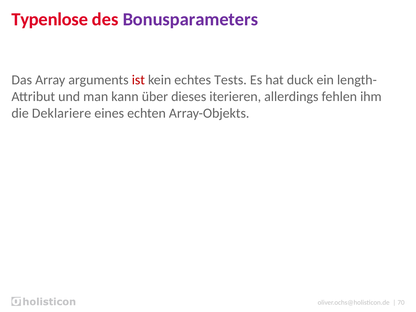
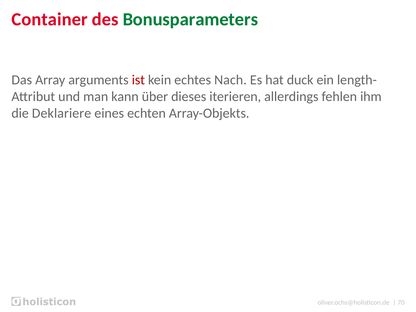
Typenlose: Typenlose -> Container (50, 19)
Bonusparameters colour: purple -> green (190, 19)
Tests: Tests -> Nach (230, 80)
